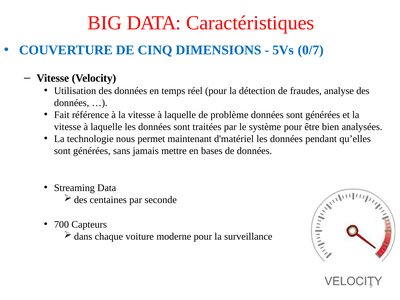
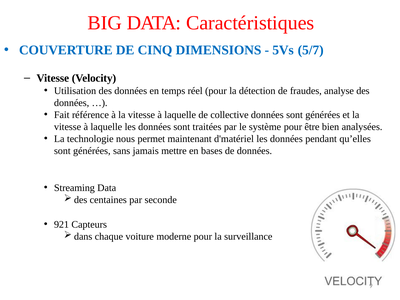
0/7: 0/7 -> 5/7 (311, 50)
problème: problème -> collective (229, 115)
700: 700 -> 921 (61, 224)
